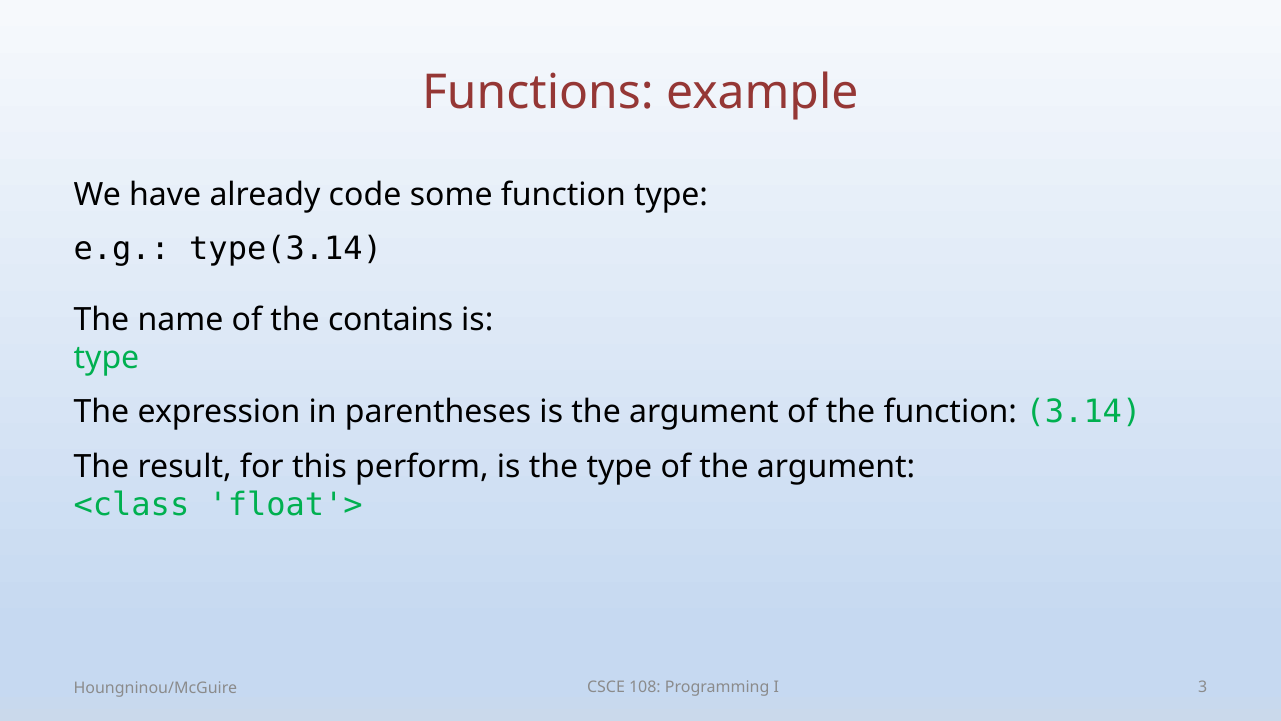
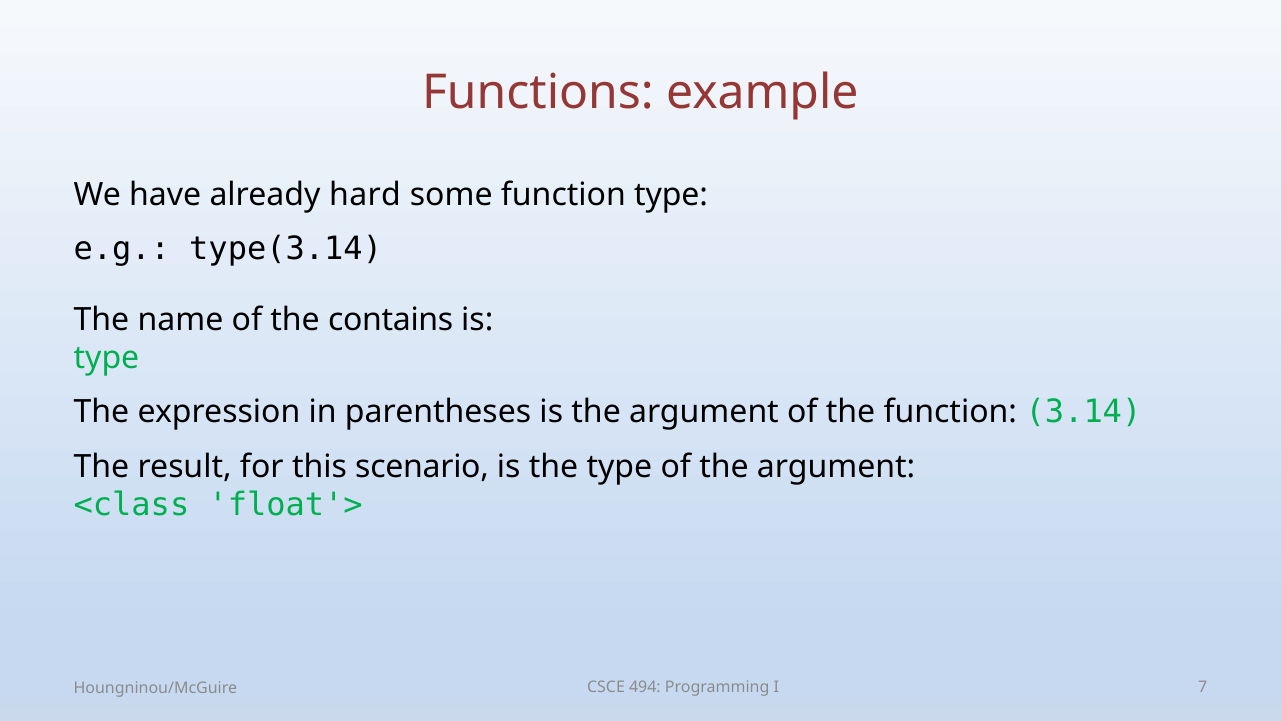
code: code -> hard (365, 194)
perform: perform -> scenario (422, 467)
108: 108 -> 494 (645, 687)
3: 3 -> 7 (1203, 687)
